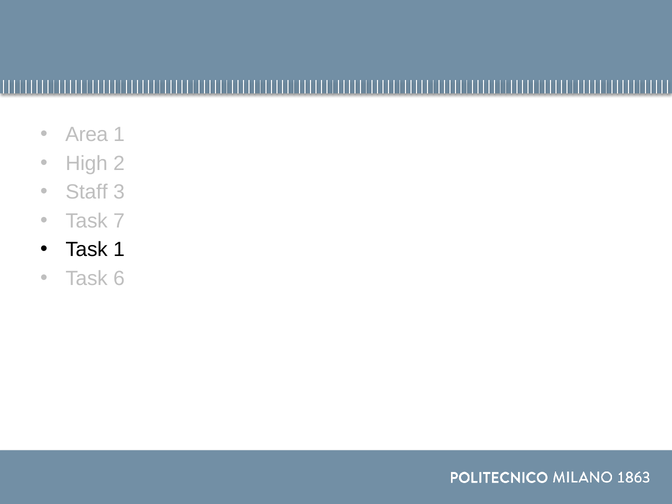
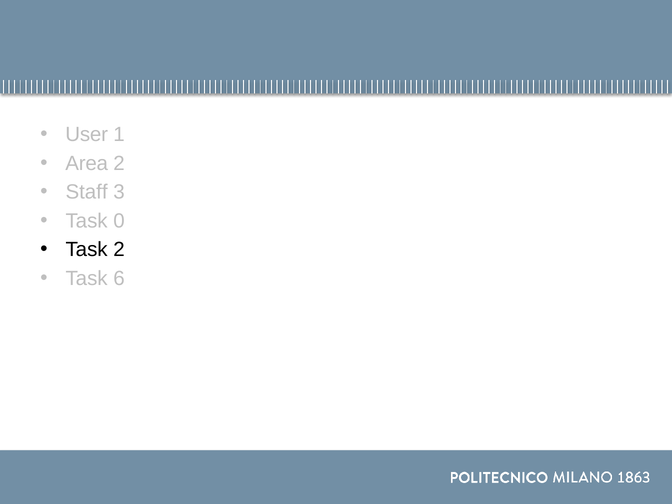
Area: Area -> User (87, 135)
High: High -> Area (87, 163)
7: 7 -> 0 (119, 221)
Task 1: 1 -> 2 (119, 250)
